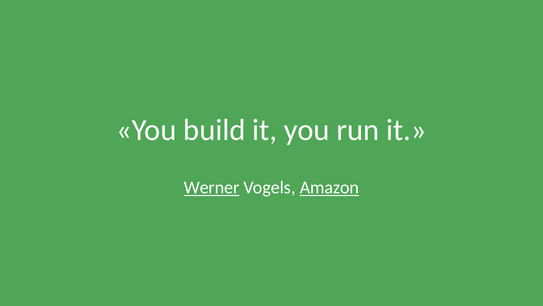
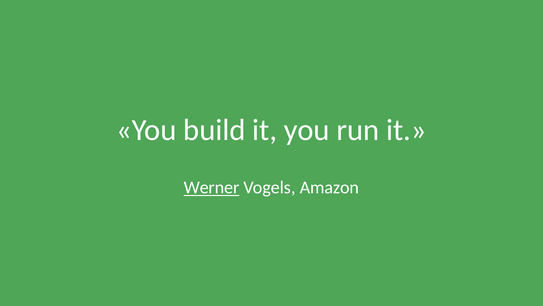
Amazon underline: present -> none (329, 187)
